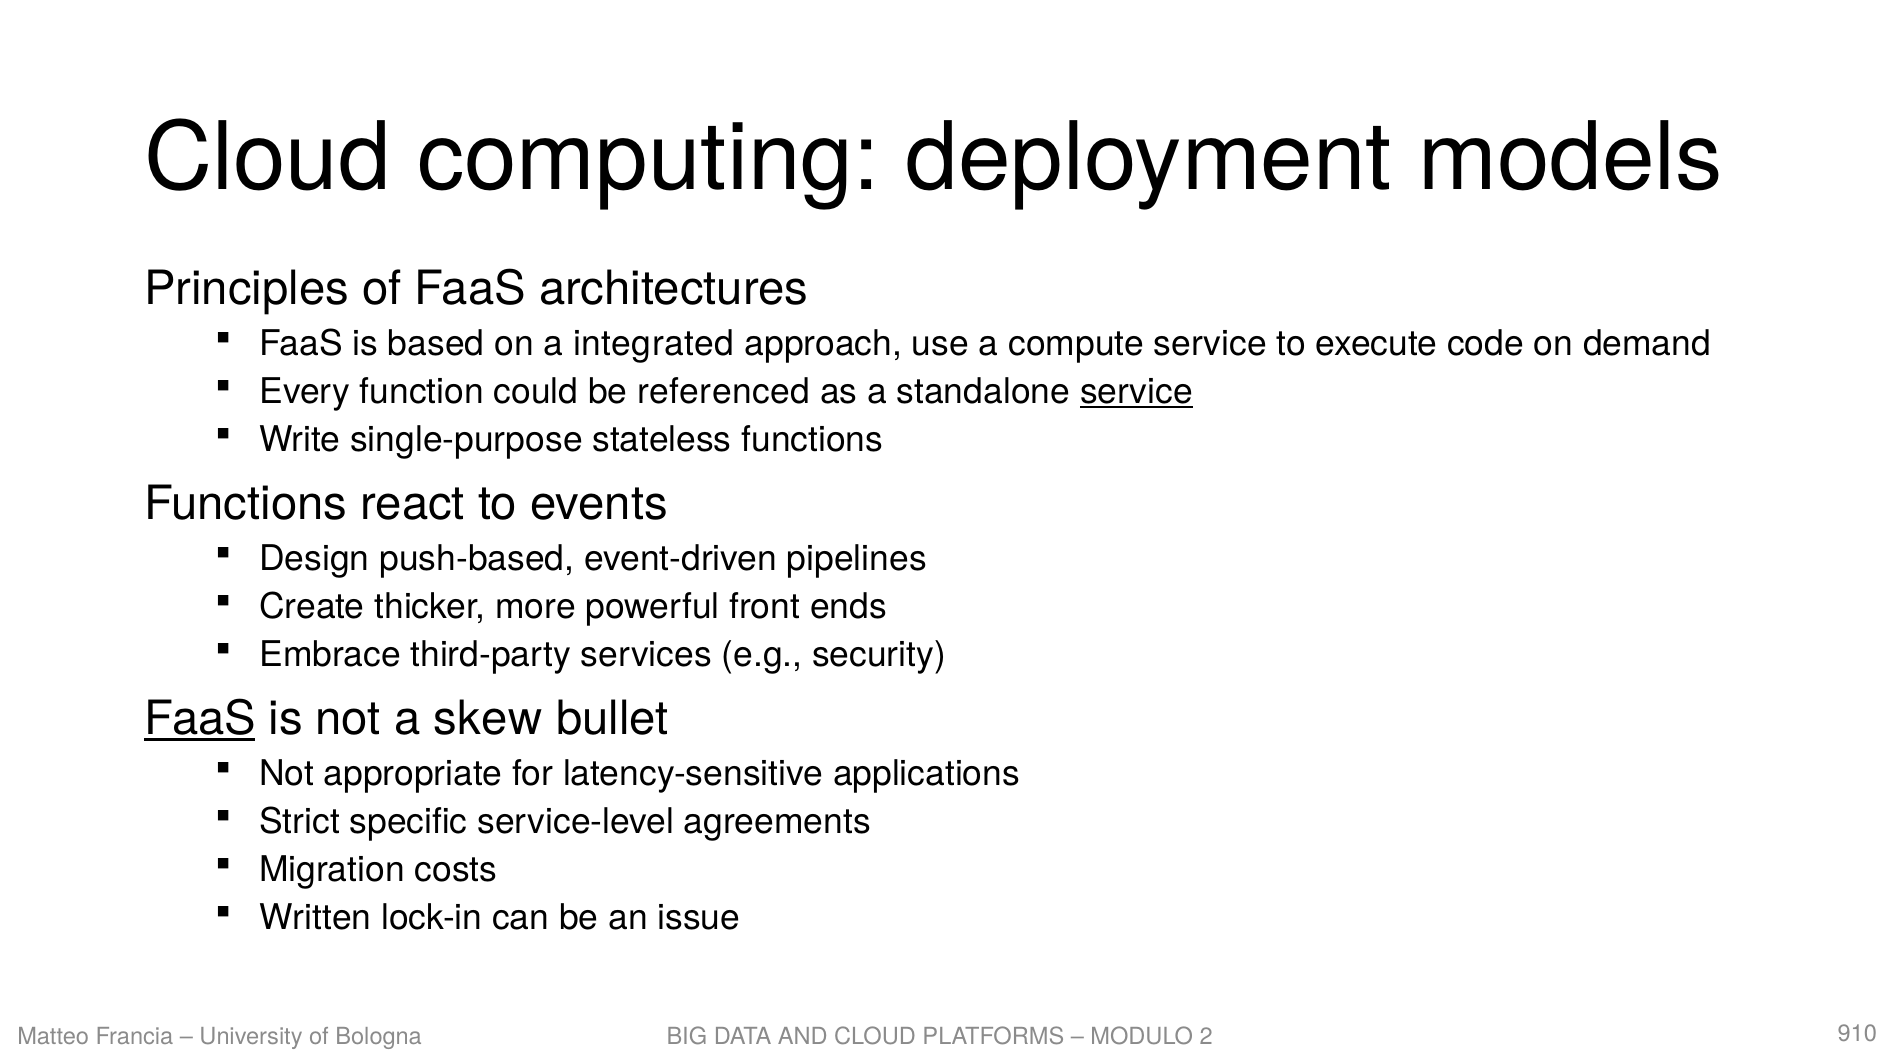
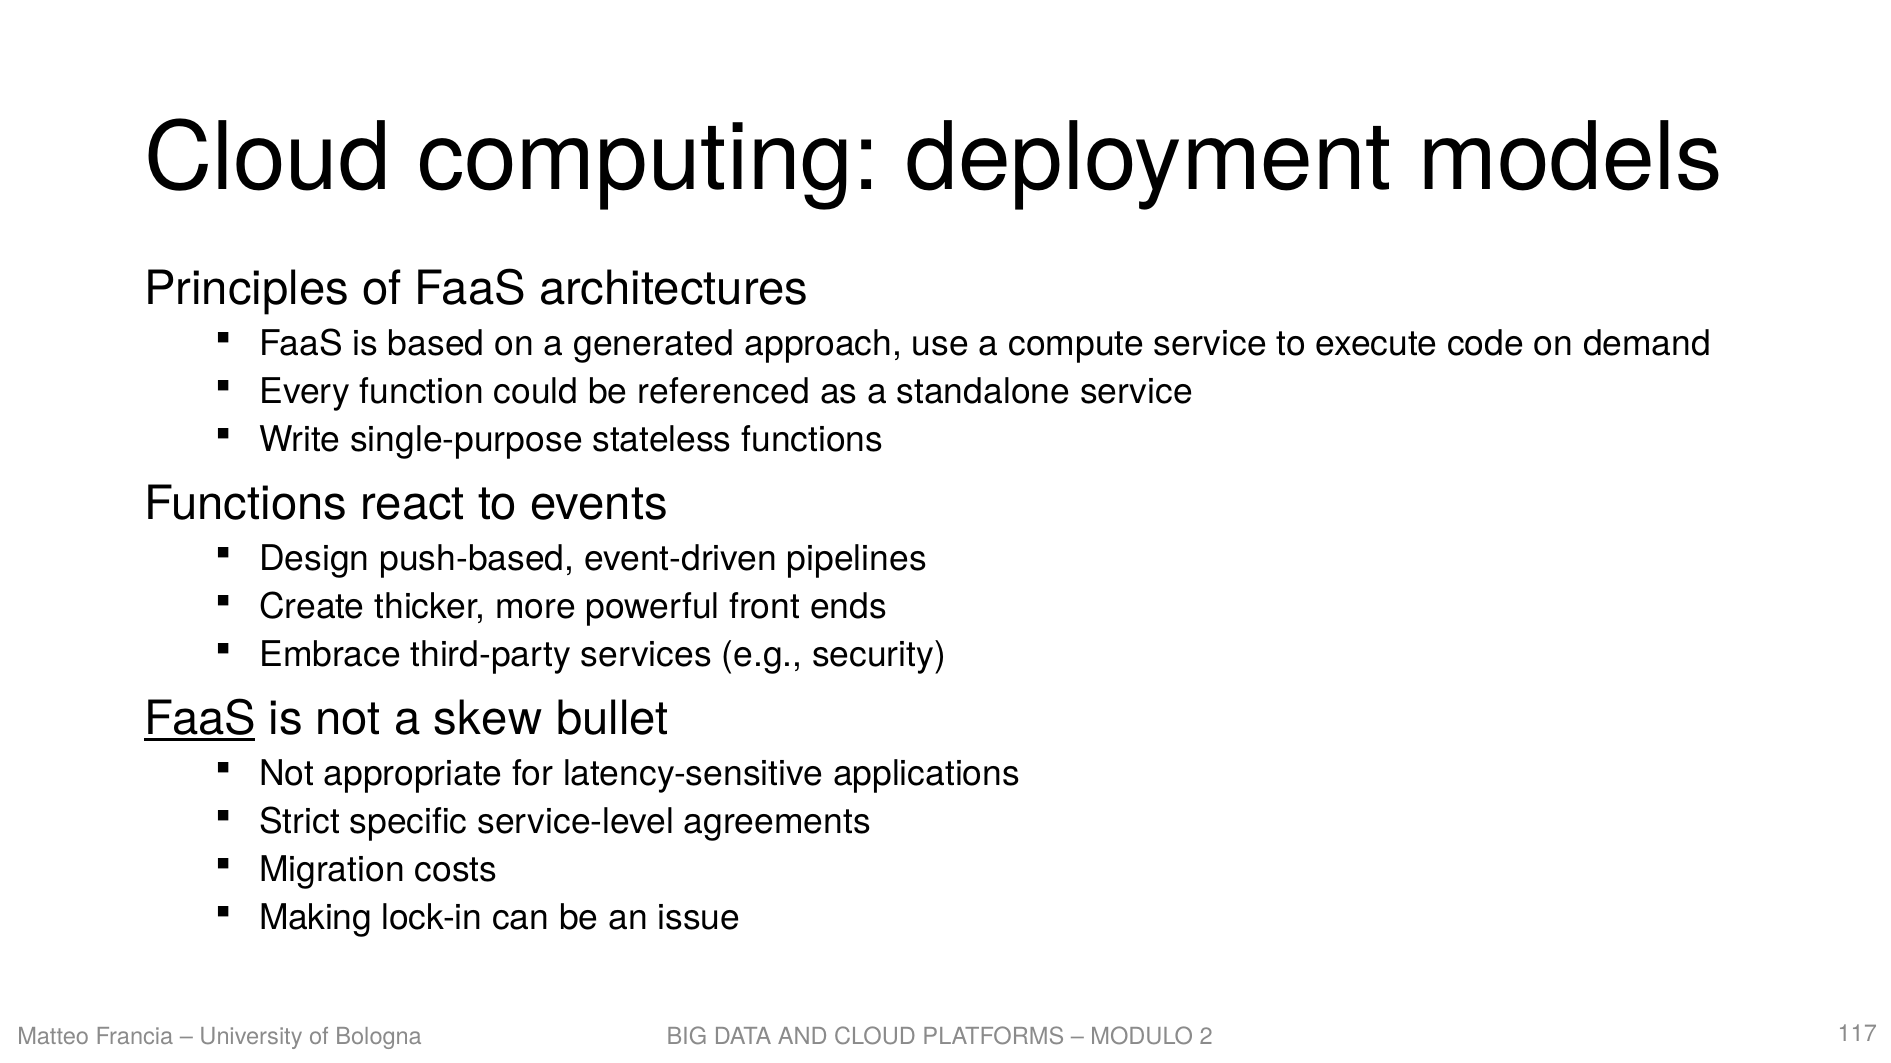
integrated: integrated -> generated (654, 344)
service underline: present -> none (1137, 392)
Written: Written -> Making (316, 919)
910: 910 -> 117 (1857, 1034)
